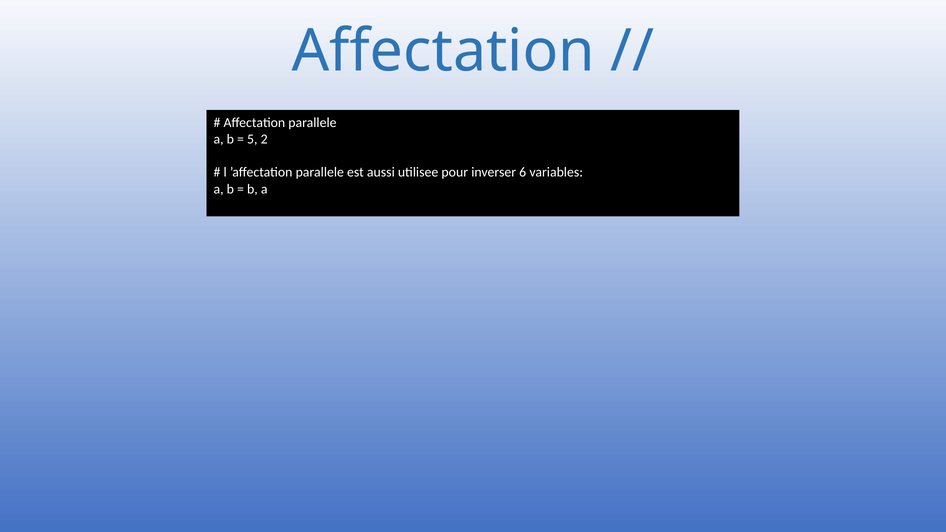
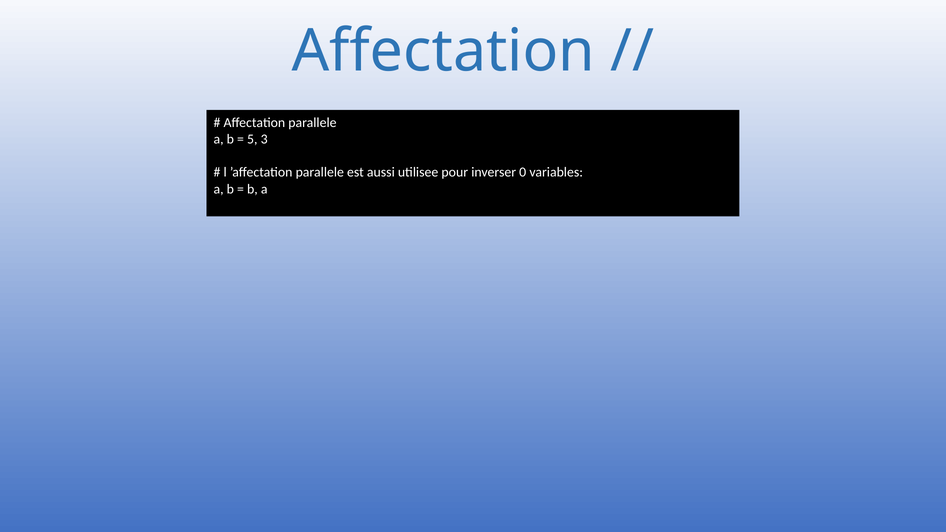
2: 2 -> 3 (264, 139)
6: 6 -> 0 (523, 172)
